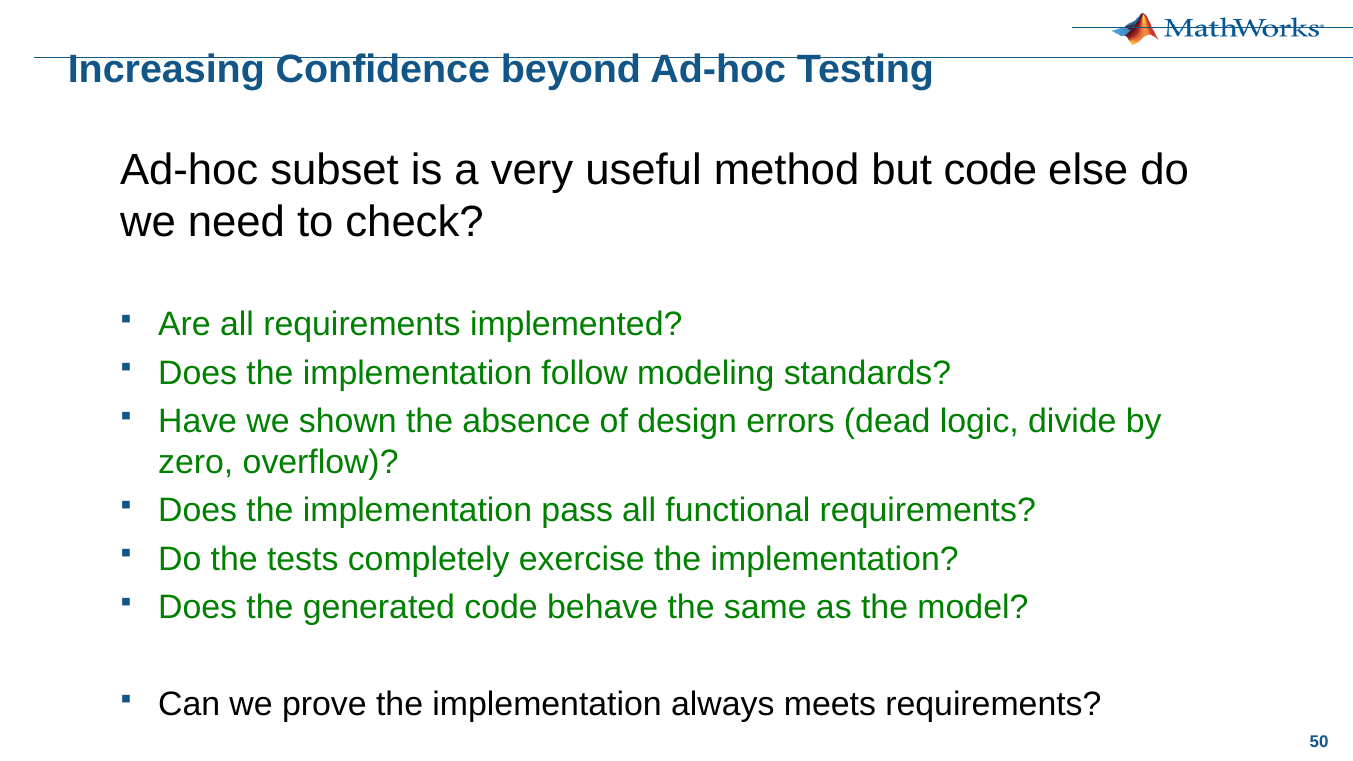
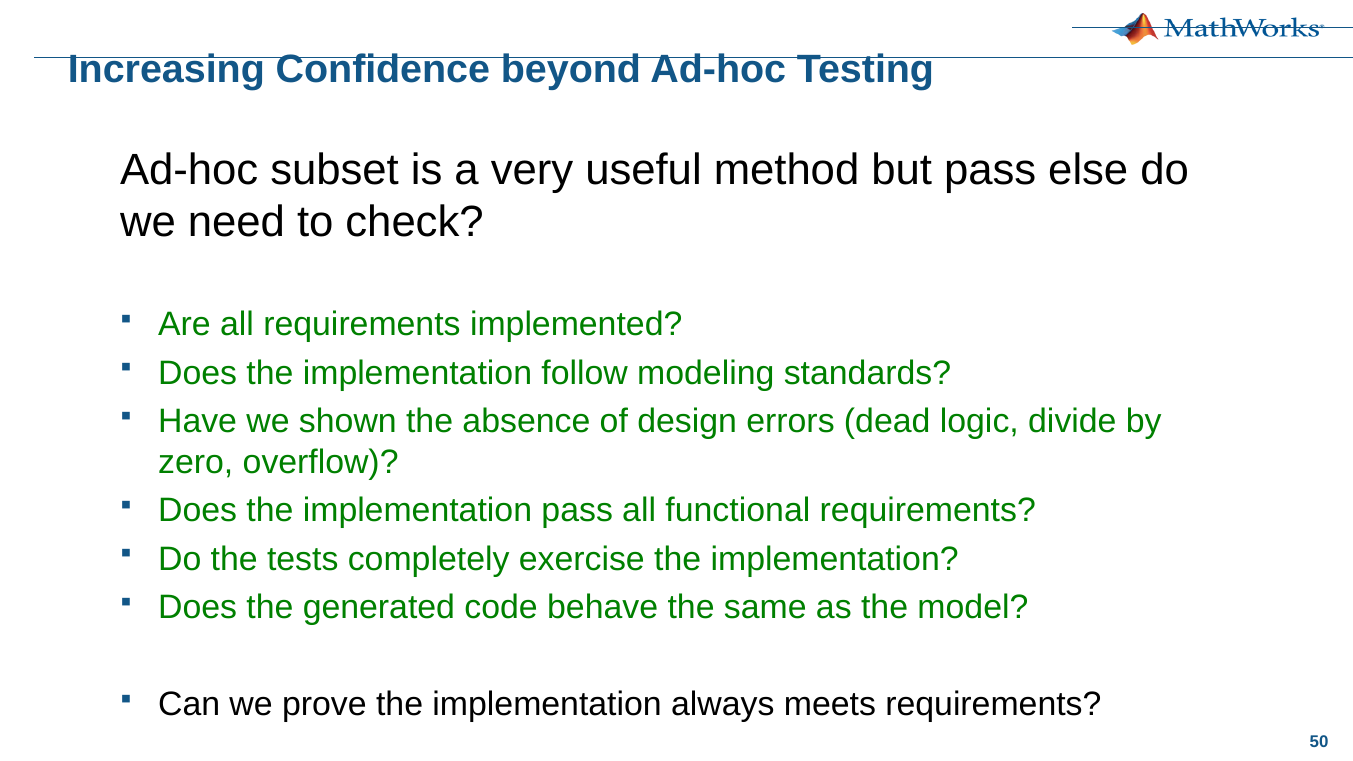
but code: code -> pass (990, 170)
